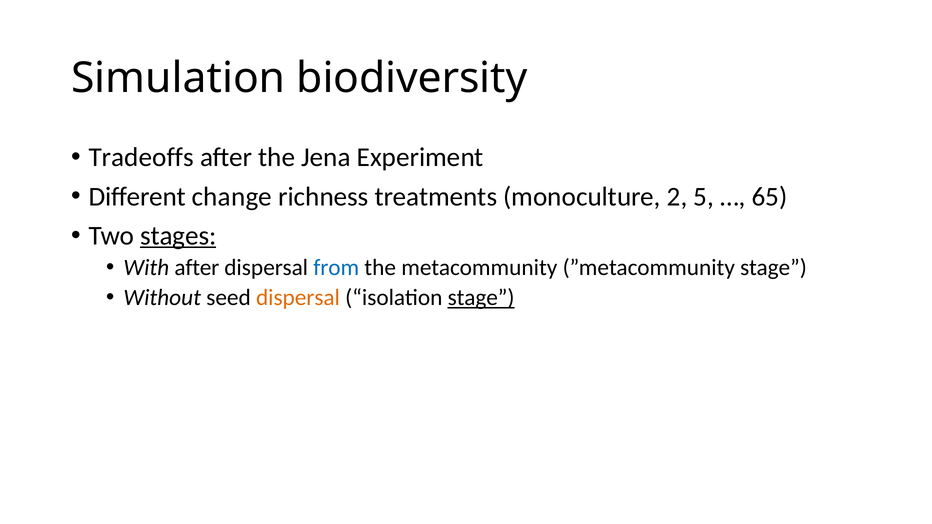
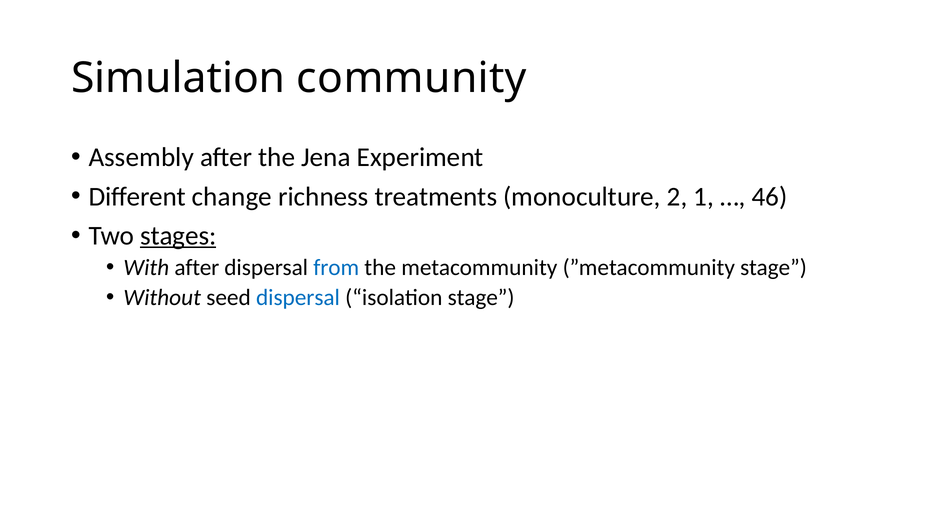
biodiversity: biodiversity -> community (412, 78)
Tradeoffs: Tradeoffs -> Assembly (141, 158)
5: 5 -> 1 (704, 197)
65: 65 -> 46 (770, 197)
dispersal colour: orange -> blue (298, 298)
stage underline: present -> none (481, 298)
